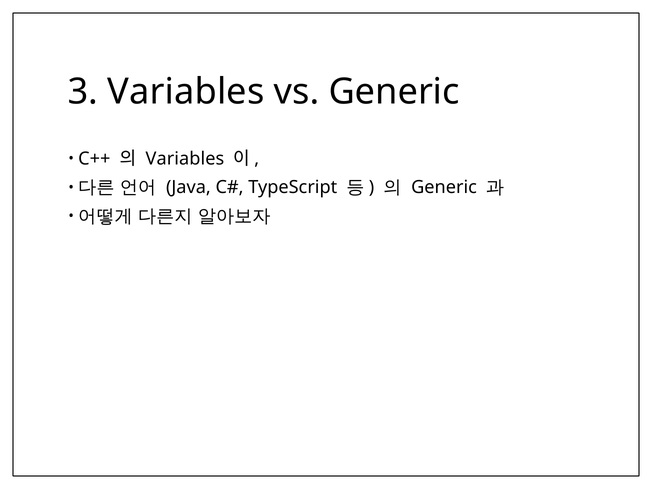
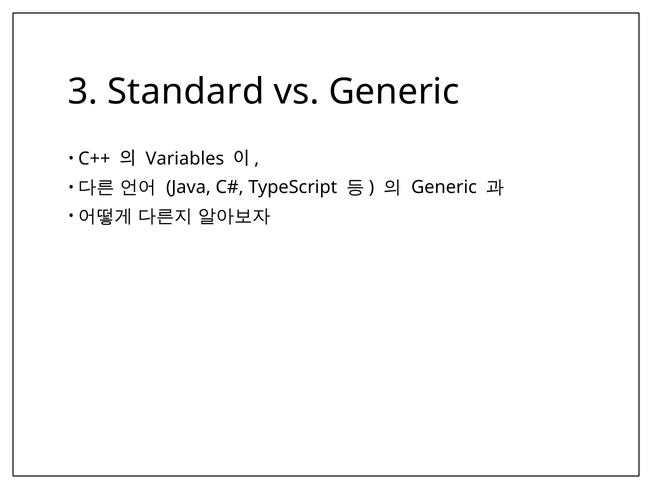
3 Variables: Variables -> Standard (186, 92)
